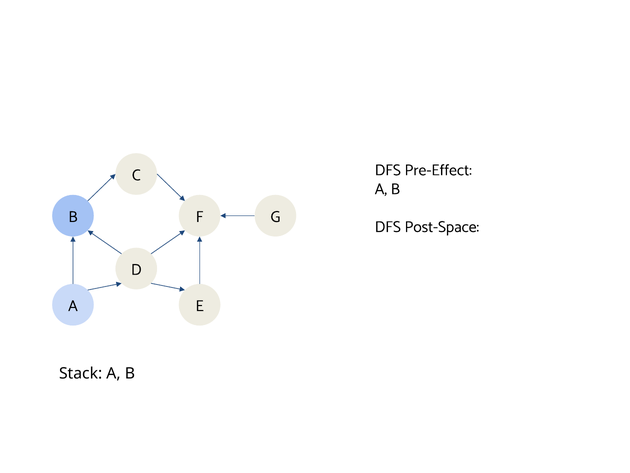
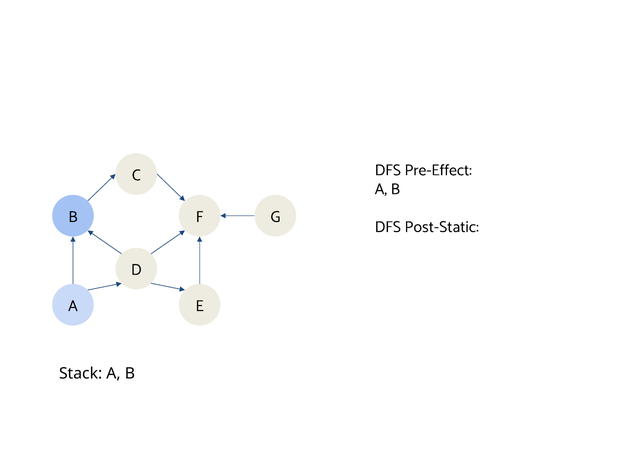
Post-Space: Post-Space -> Post-Static (442, 227)
